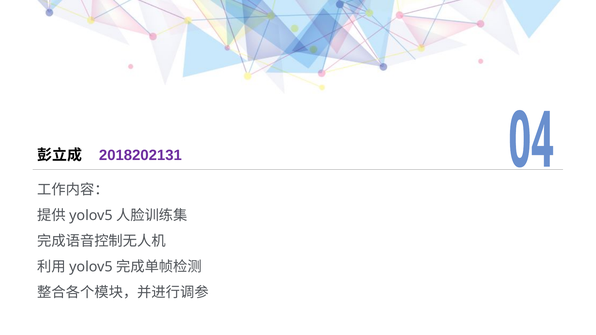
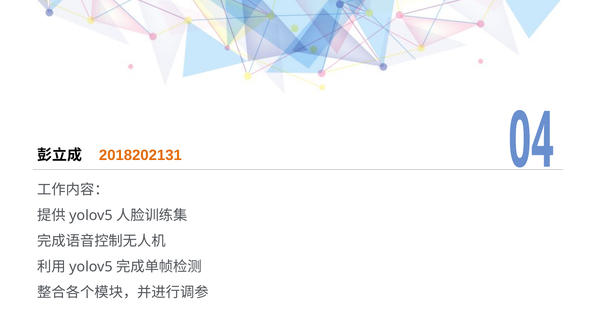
2018202131 colour: purple -> orange (140, 155)
